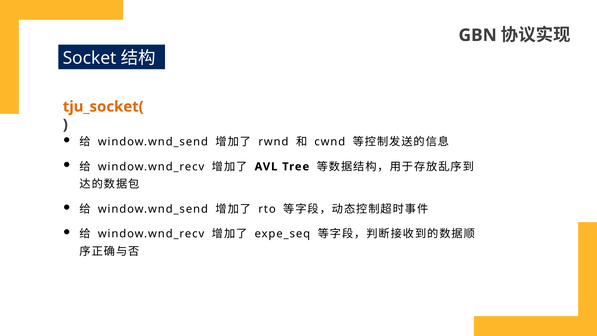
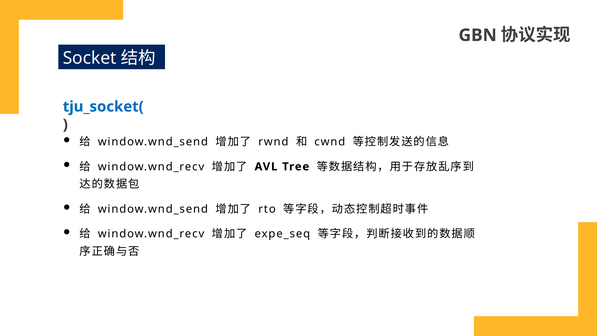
tju_socket( colour: orange -> blue (103, 107)
